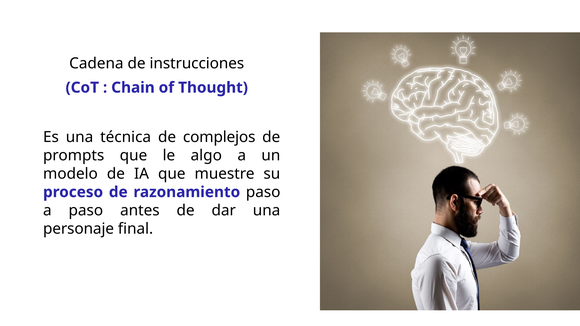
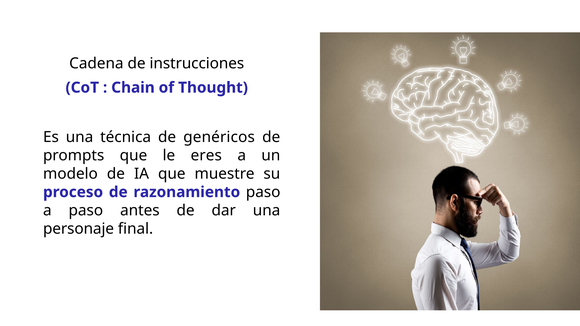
complejos: complejos -> genéricos (219, 137)
algo: algo -> eres (206, 155)
